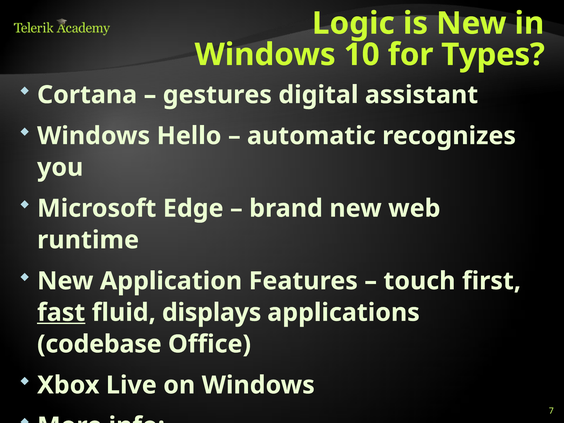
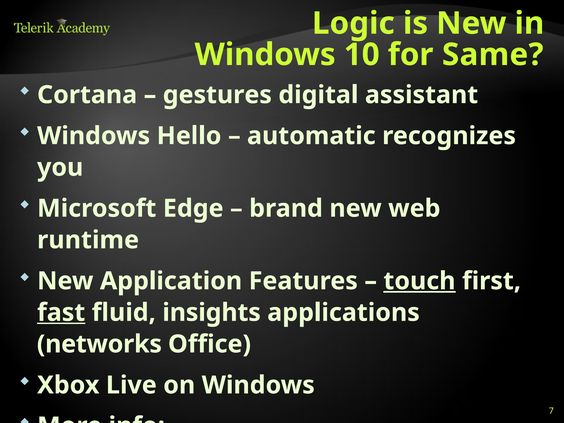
Types: Types -> Same (493, 55)
touch underline: none -> present (419, 281)
displays: displays -> insights (212, 313)
codebase: codebase -> networks (99, 344)
